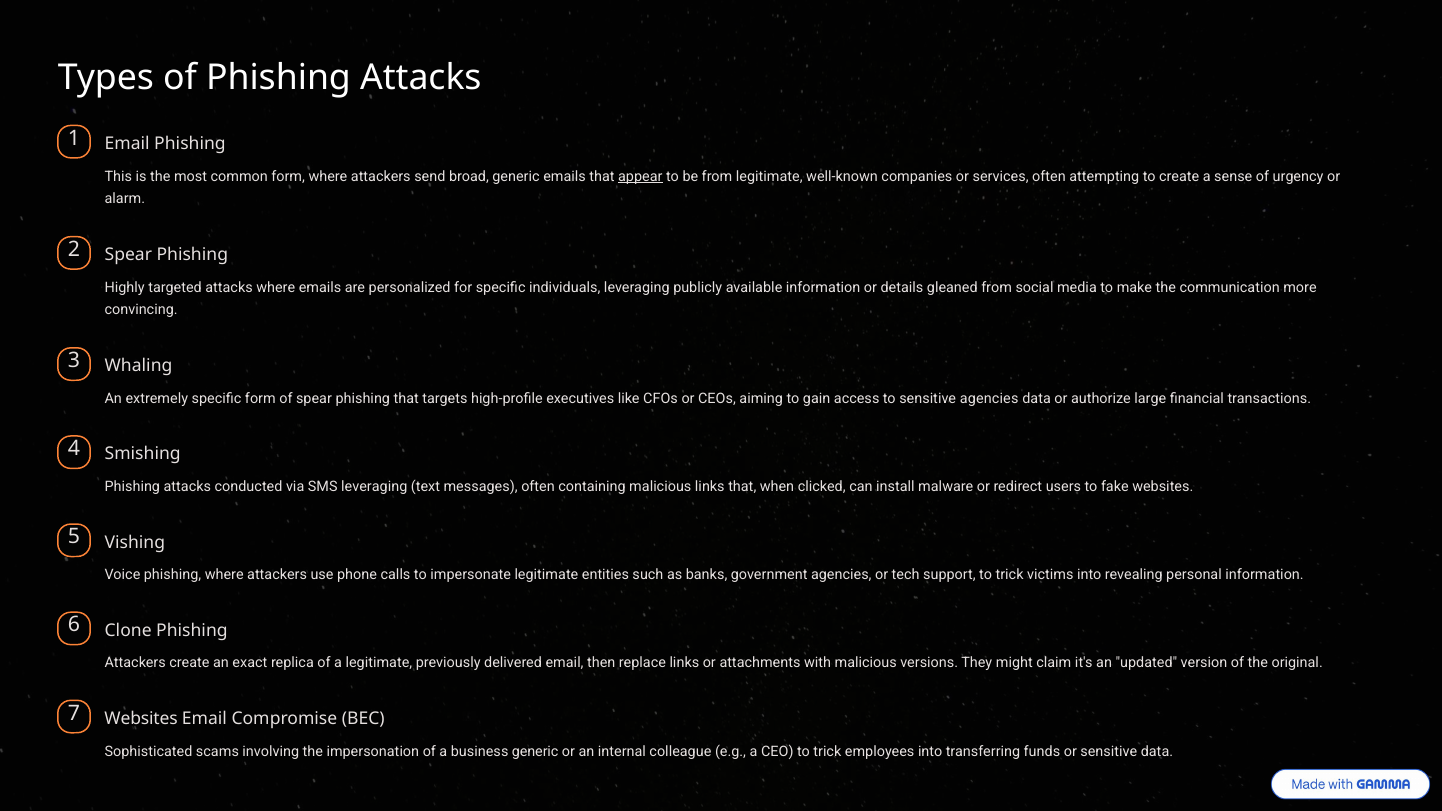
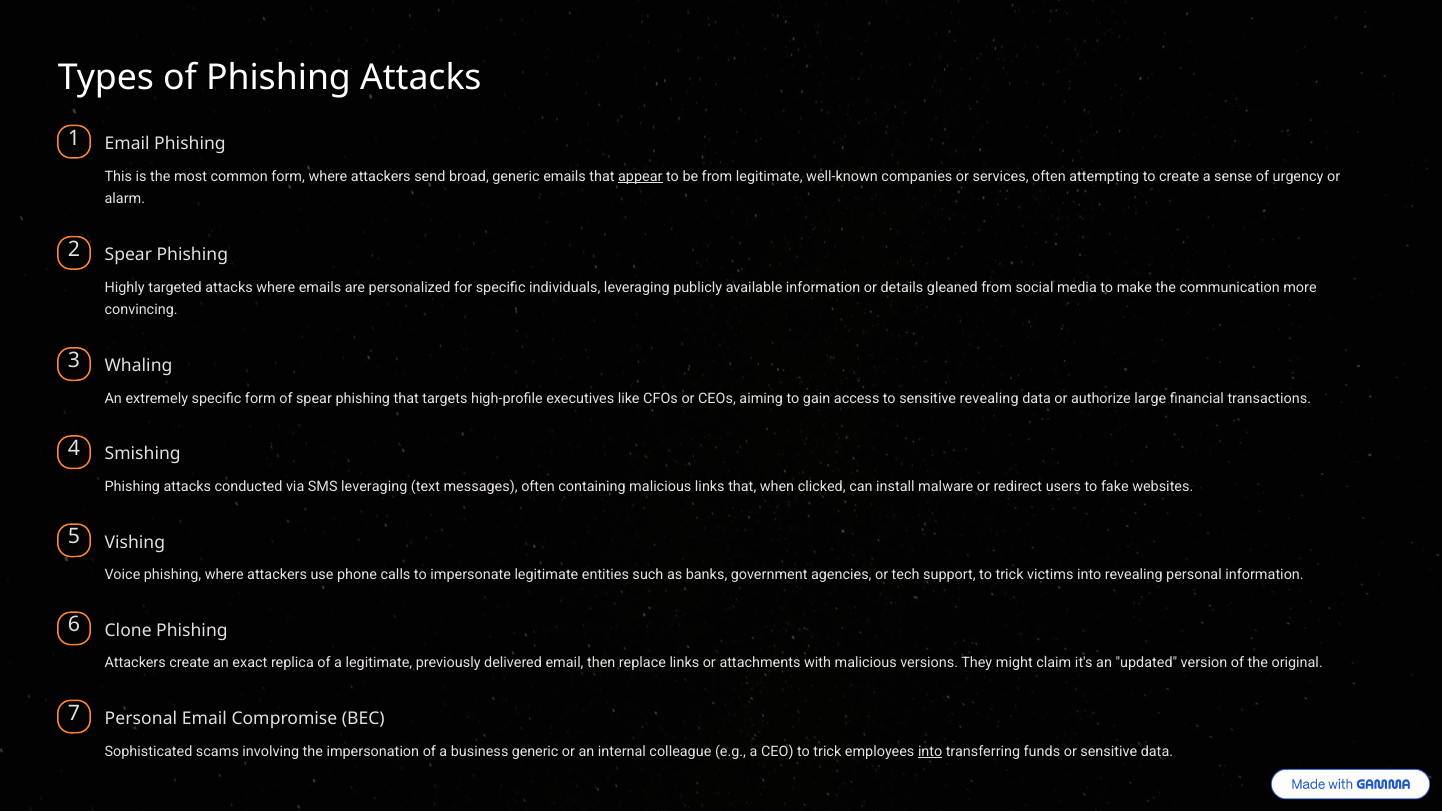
sensitive agencies: agencies -> revealing (989, 399)
7 Websites: Websites -> Personal (141, 719)
into underline: none -> present (930, 751)
